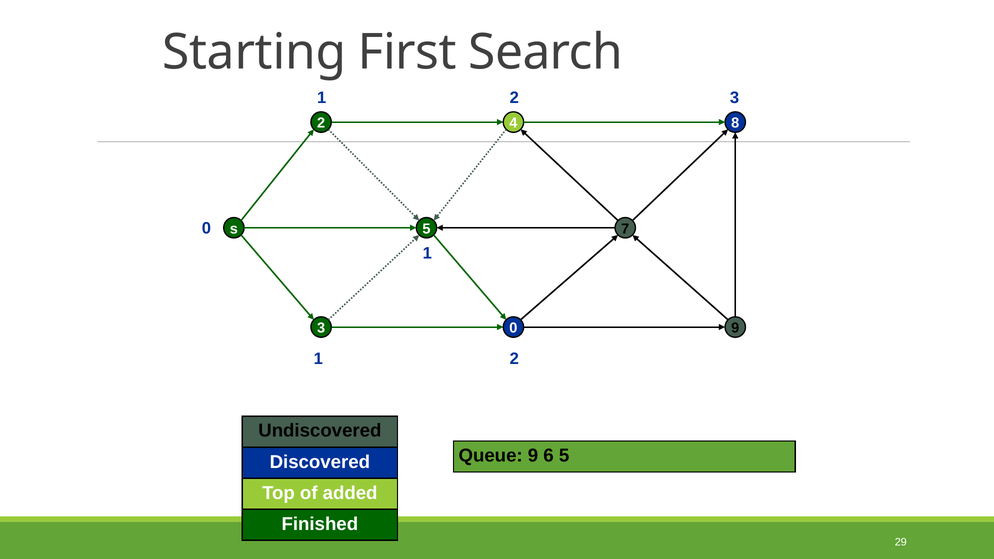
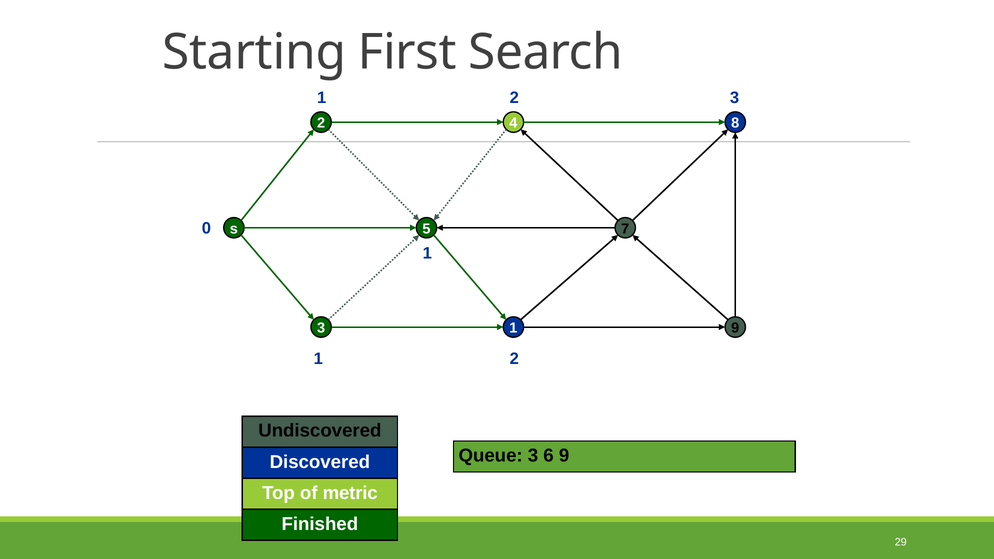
3 0: 0 -> 1 (513, 328)
Queue 9: 9 -> 3 (533, 456)
6 5: 5 -> 9 (564, 456)
added: added -> metric (350, 493)
